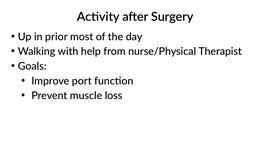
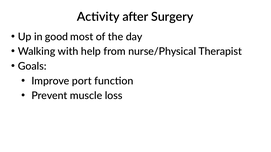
prior: prior -> good (57, 37)
